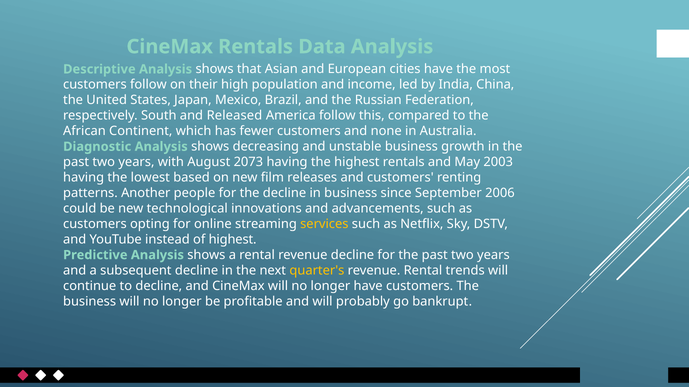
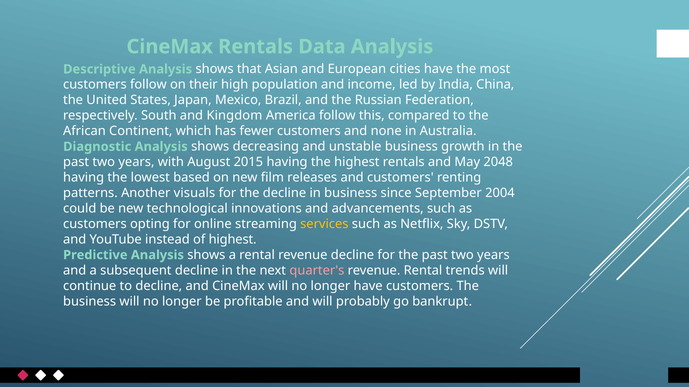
Released: Released -> Kingdom (234, 116)
2073: 2073 -> 2015 (248, 162)
2003: 2003 -> 2048 (498, 162)
people: people -> visuals (194, 193)
2006: 2006 -> 2004 (500, 193)
quarter's colour: yellow -> pink (317, 271)
